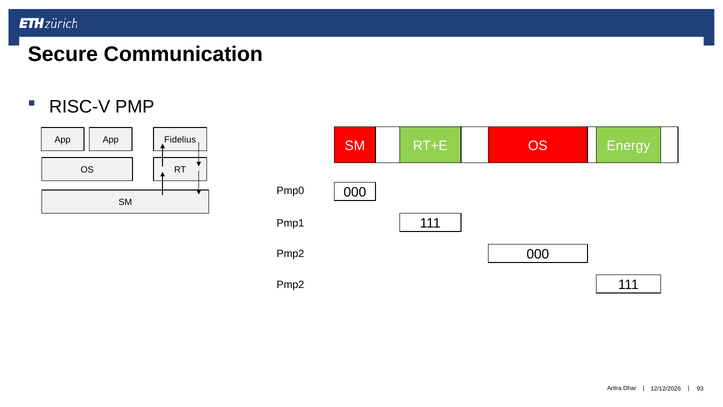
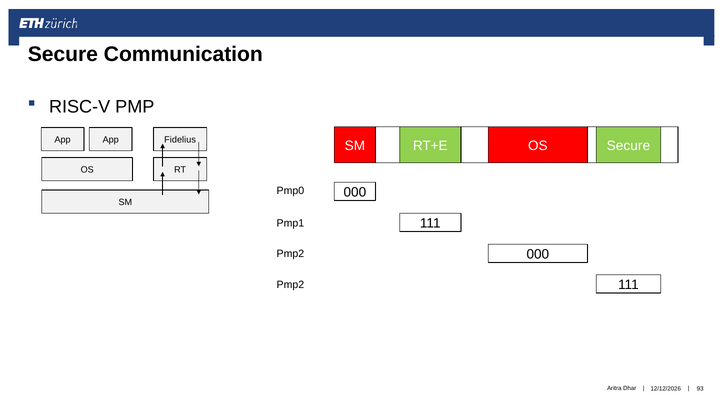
OS Energy: Energy -> Secure (628, 146)
